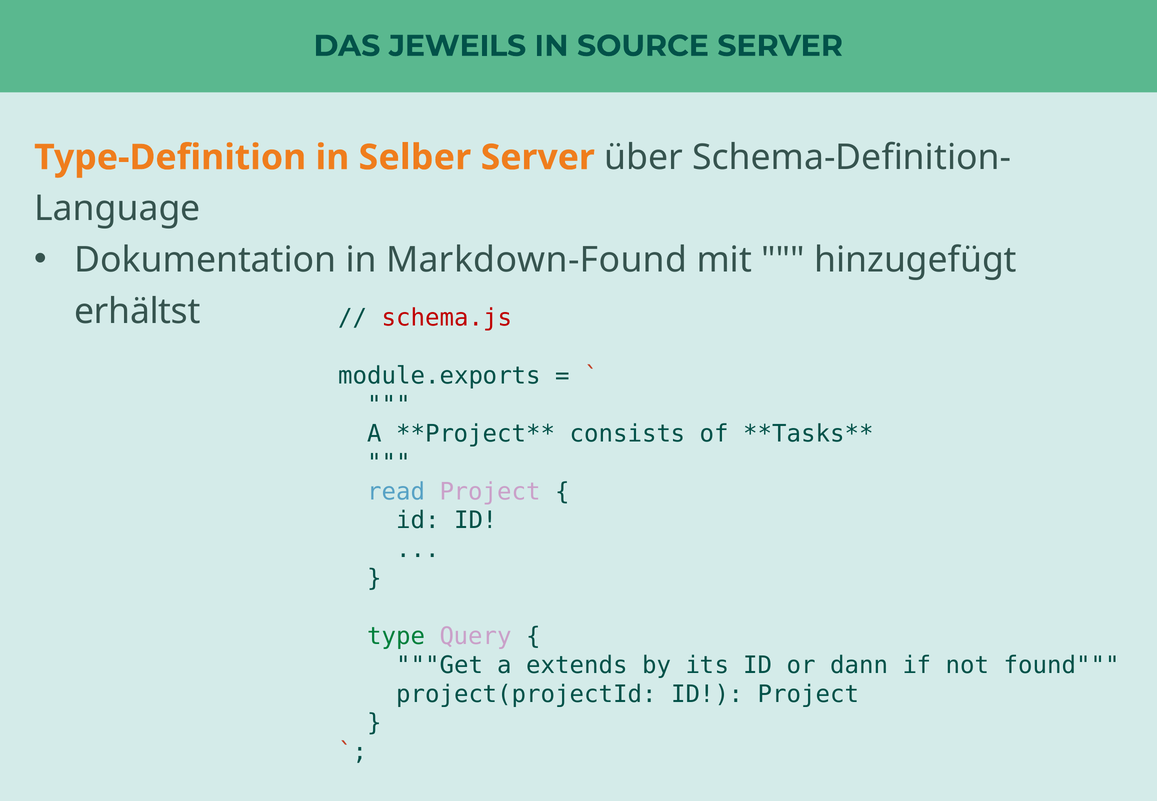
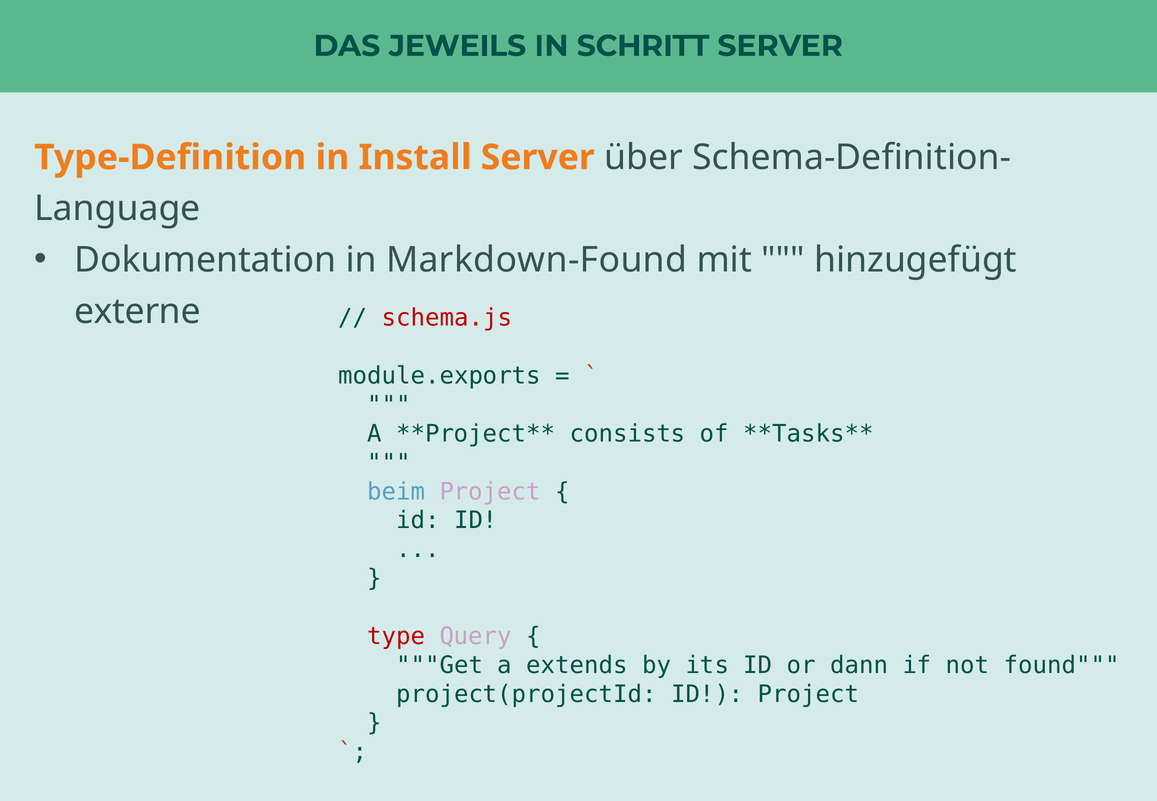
SOURCE: SOURCE -> SCHRITT (643, 46)
Selber: Selber -> Install (415, 157)
erhältst: erhältst -> externe (137, 311)
read: read -> beim (396, 492)
type colour: green -> red (396, 636)
